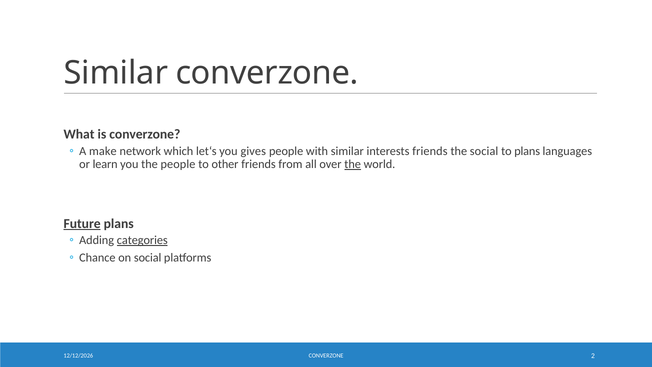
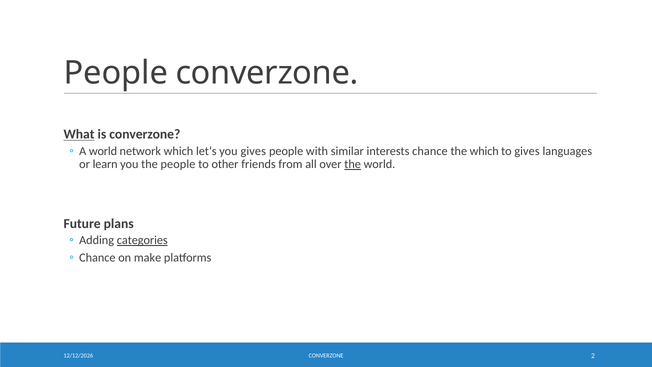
Similar: Similar -> People (116, 73)
What underline: none -> present (79, 134)
A make: make -> world (103, 151)
interests friends: friends -> chance (430, 151)
the social: social -> which (484, 151)
to plans: plans -> gives (527, 151)
Future underline: present -> none (82, 223)
on social: social -> make (148, 257)
